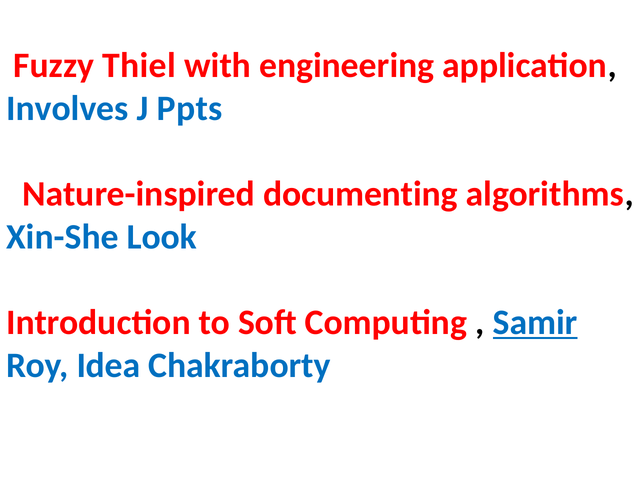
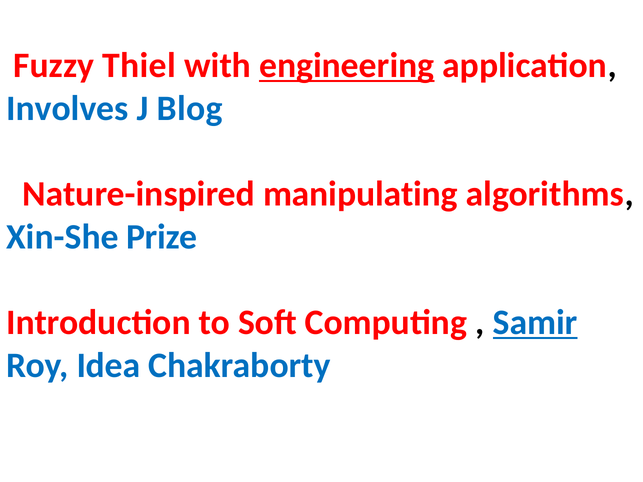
engineering underline: none -> present (347, 66)
Ppts: Ppts -> Blog (190, 109)
documenting: documenting -> manipulating (360, 194)
Look: Look -> Prize (162, 237)
